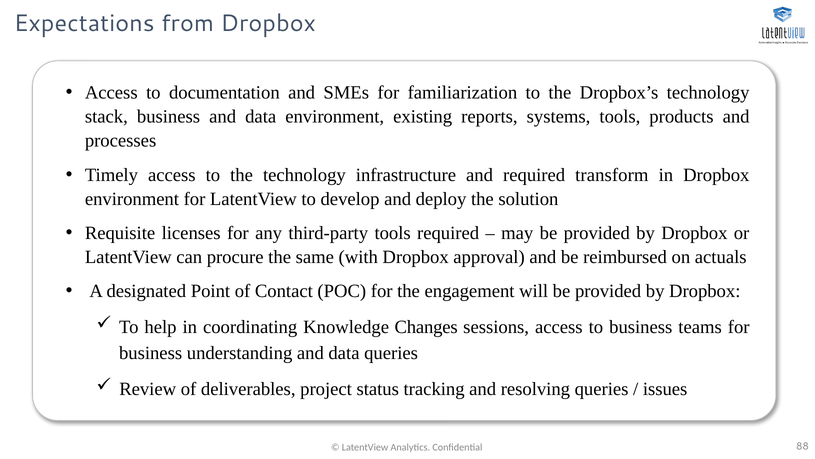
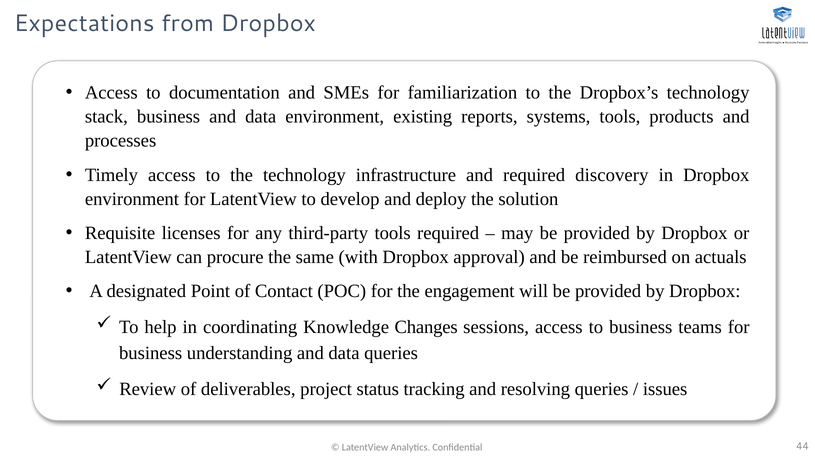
transform: transform -> discovery (612, 175)
88: 88 -> 44 (803, 446)
